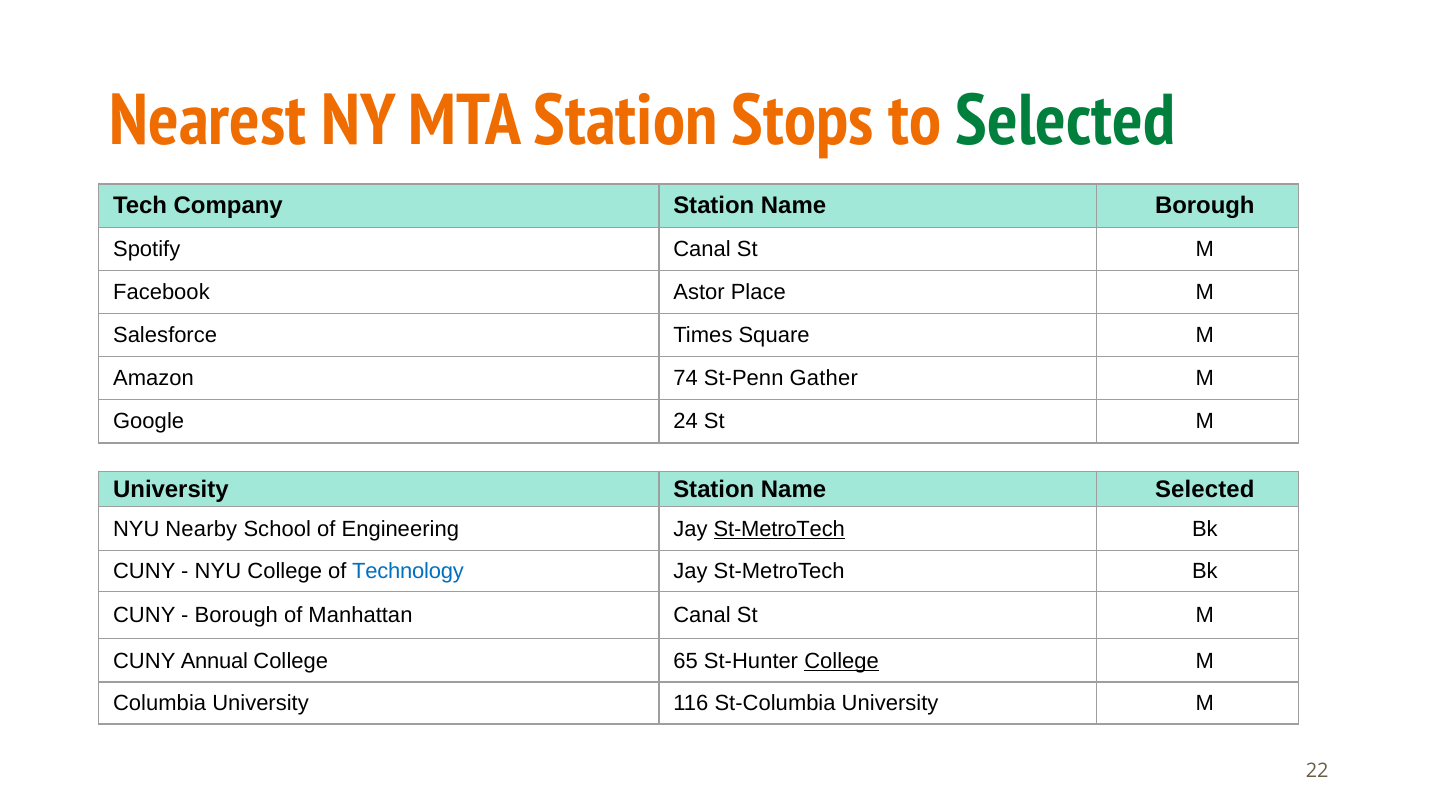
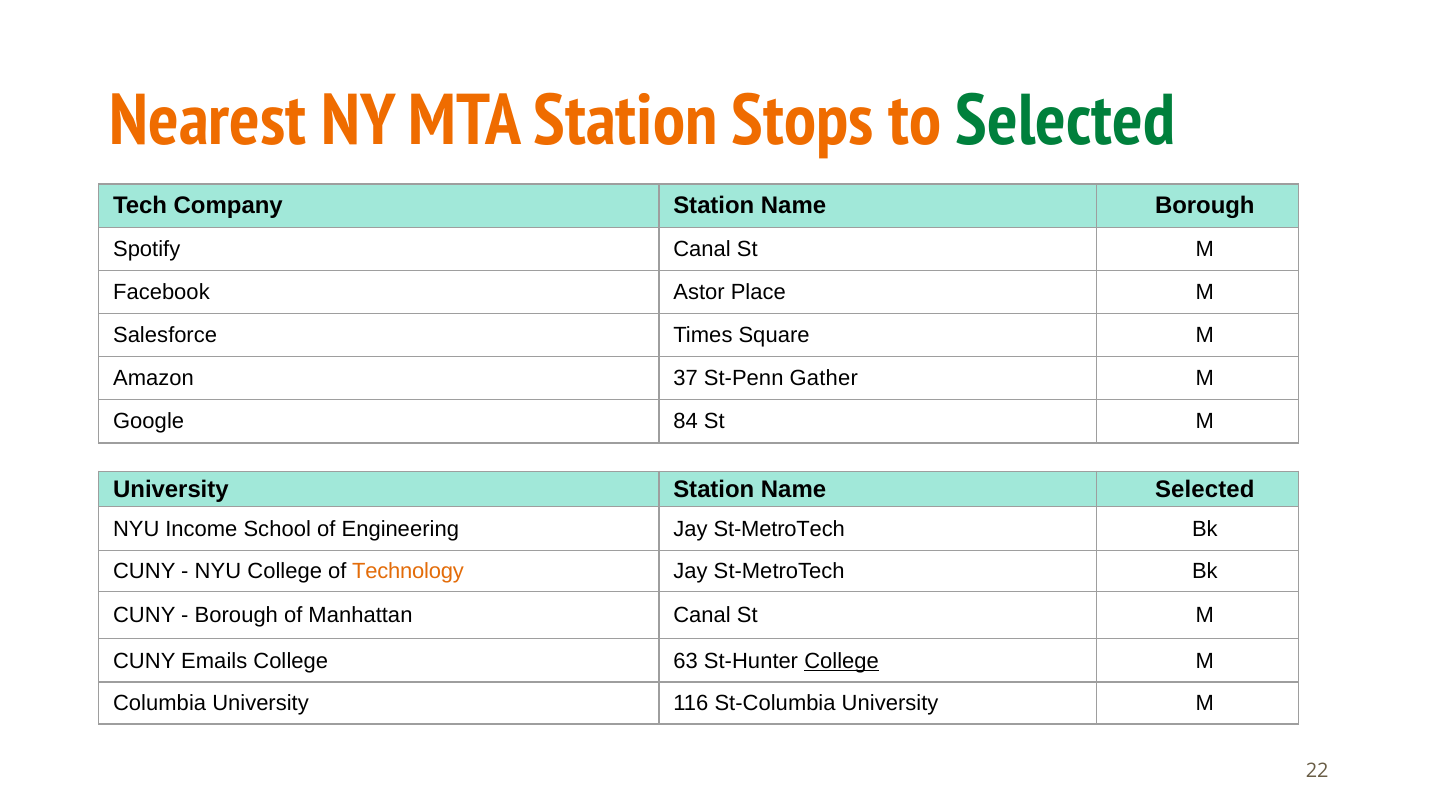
74: 74 -> 37 (686, 379)
24: 24 -> 84 (686, 422)
Nearby: Nearby -> Income (201, 529)
St-MetroTech underline: present -> none (779, 529)
Technology colour: blue -> orange (408, 571)
Annual: Annual -> Emails (214, 661)
65: 65 -> 63 (686, 661)
